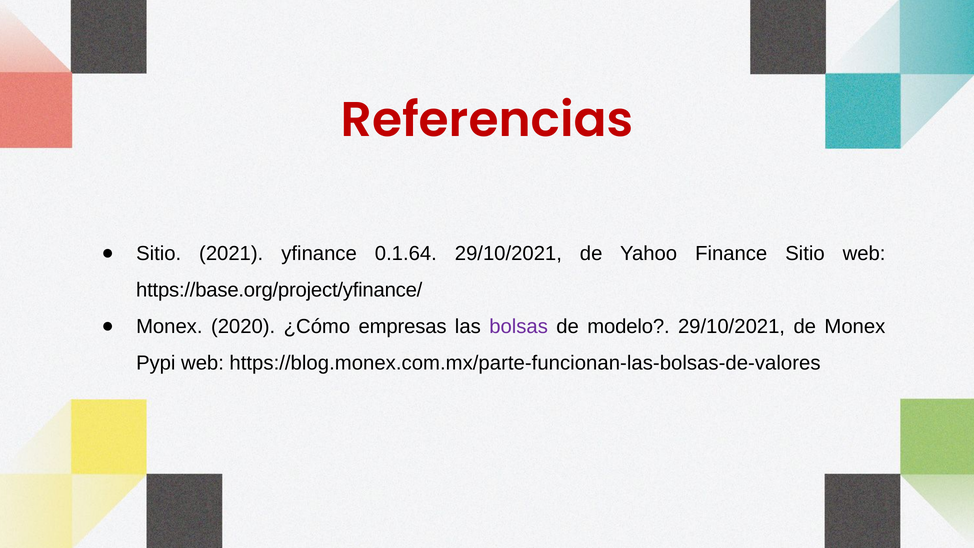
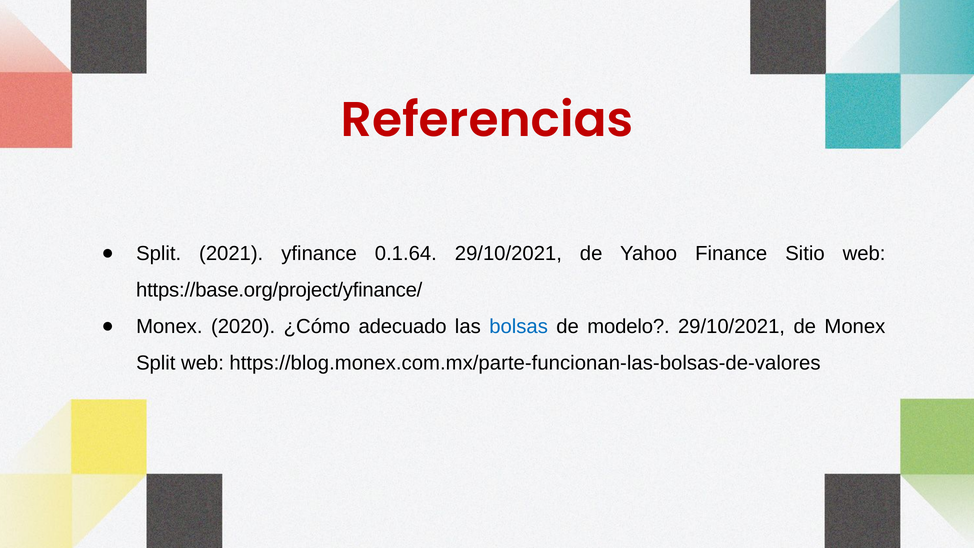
Sitio: Sitio -> Split (159, 254)
empresas: empresas -> adecuado (403, 327)
bolsas colour: purple -> blue (519, 327)
Pypi: Pypi -> Split (156, 363)
